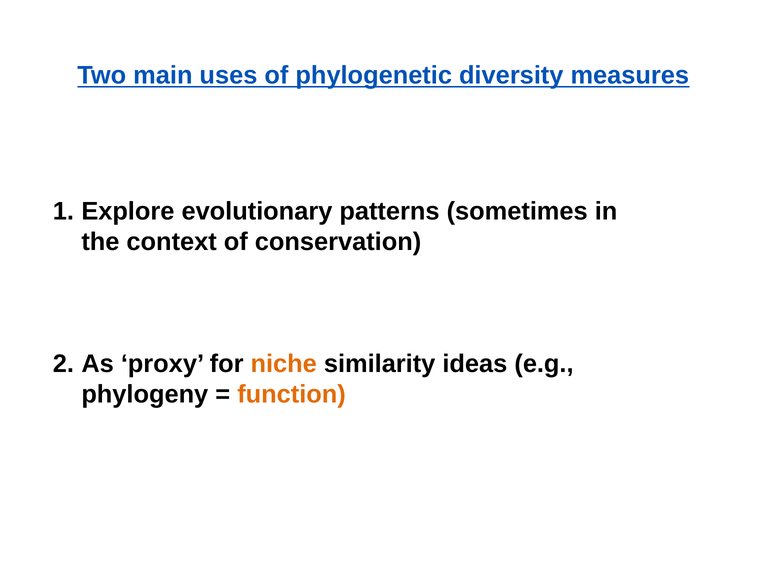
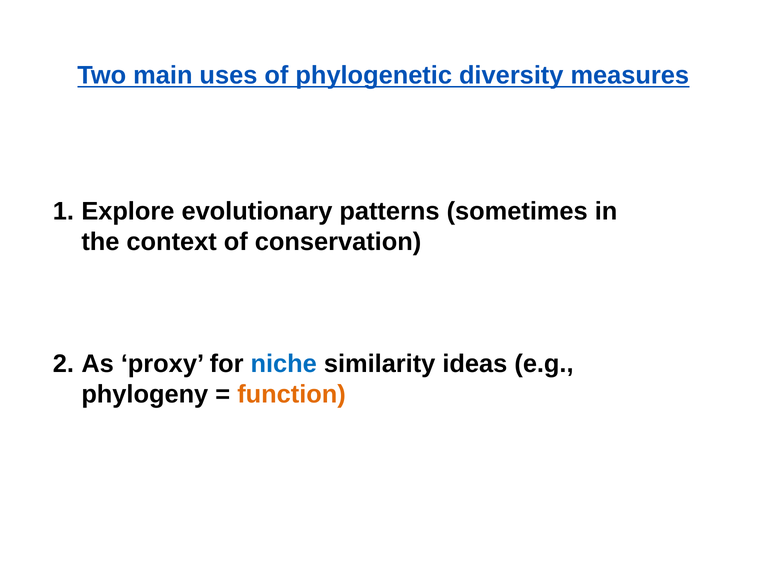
niche colour: orange -> blue (284, 364)
